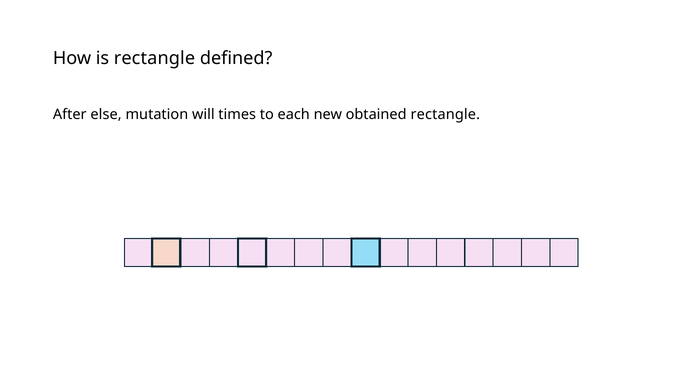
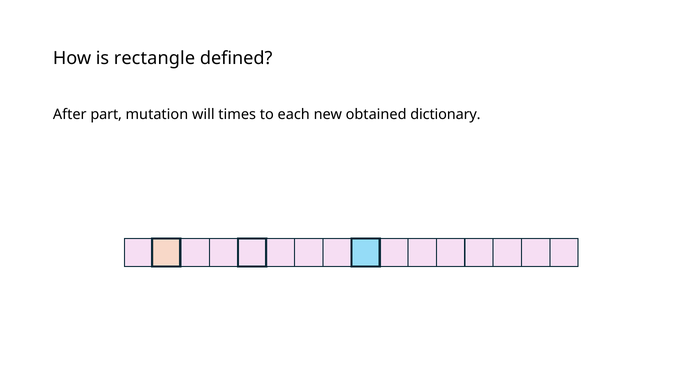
else: else -> part (106, 114)
obtained rectangle: rectangle -> dictionary (445, 114)
